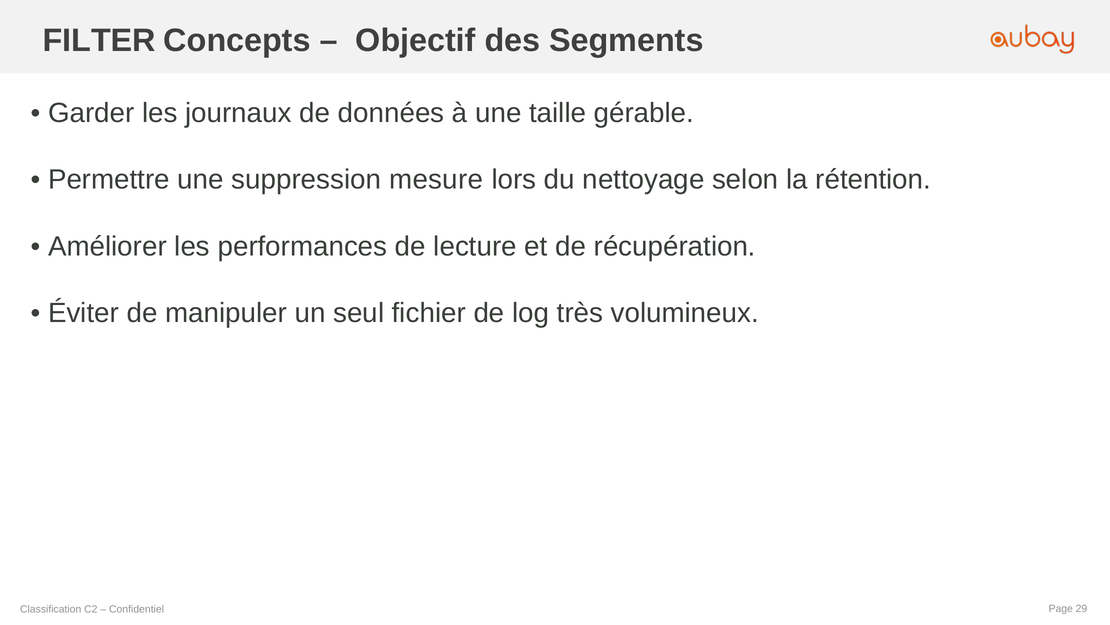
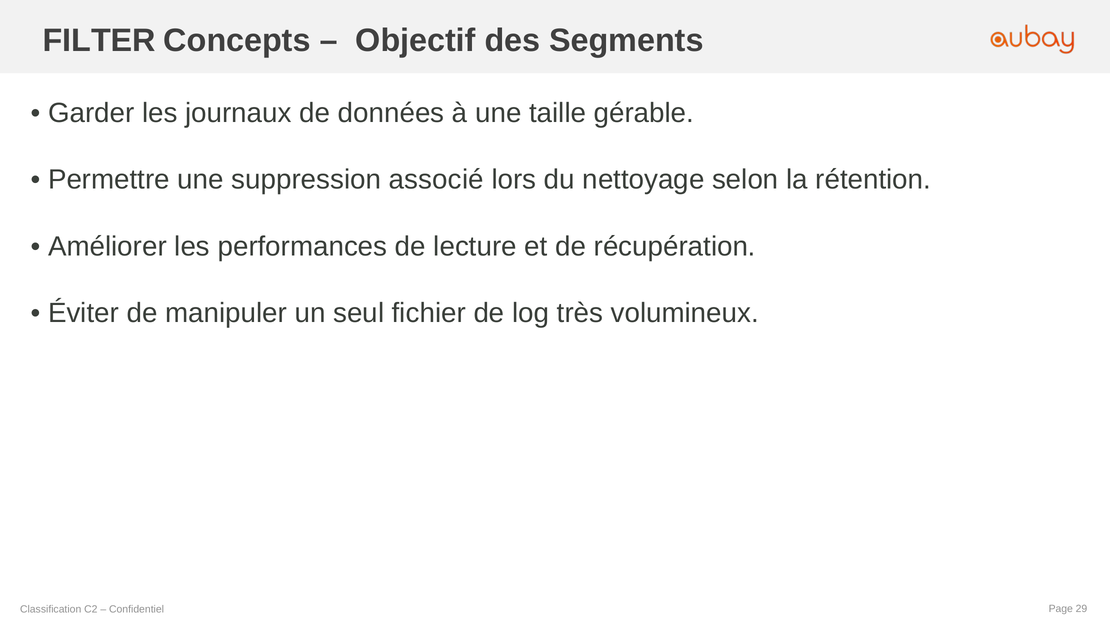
mesure: mesure -> associé (436, 180)
